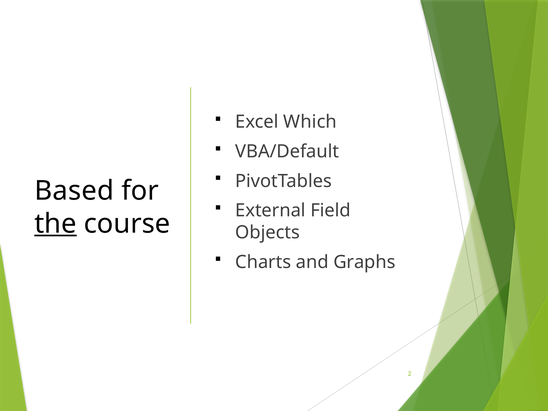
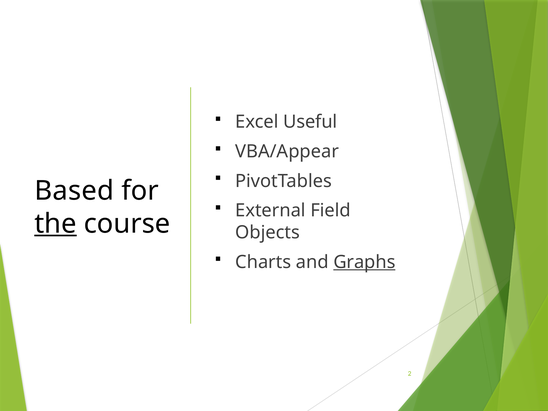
Which: Which -> Useful (310, 122)
VBA/Default: VBA/Default -> VBA/Appear (287, 151)
Graphs underline: none -> present (364, 262)
